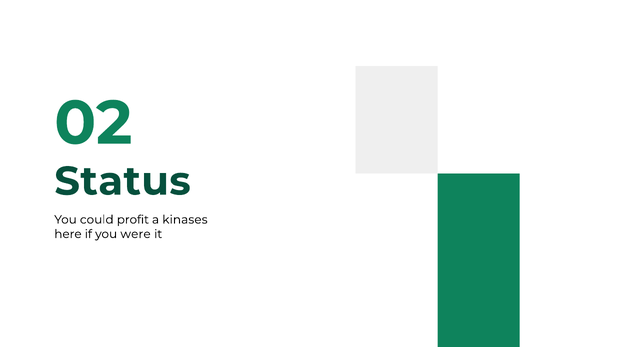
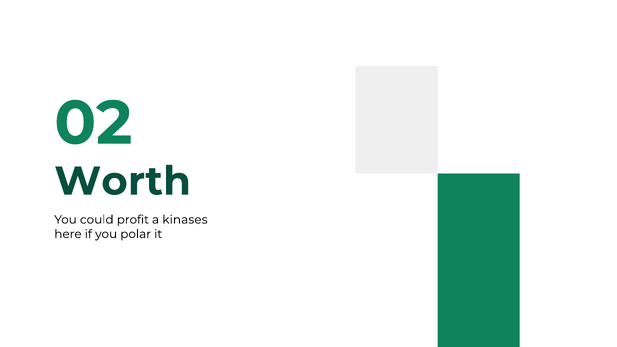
Status: Status -> Worth (123, 181)
were: were -> polar (136, 234)
